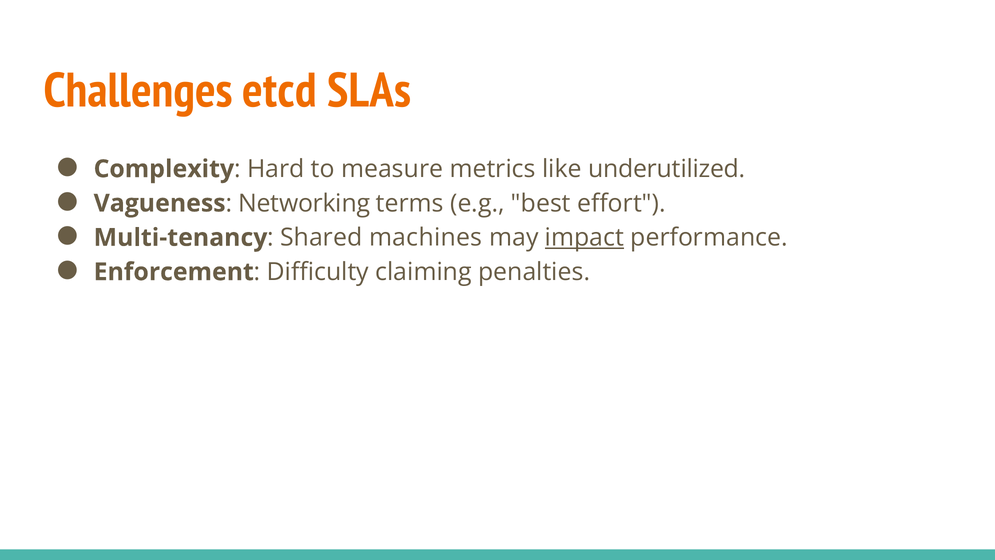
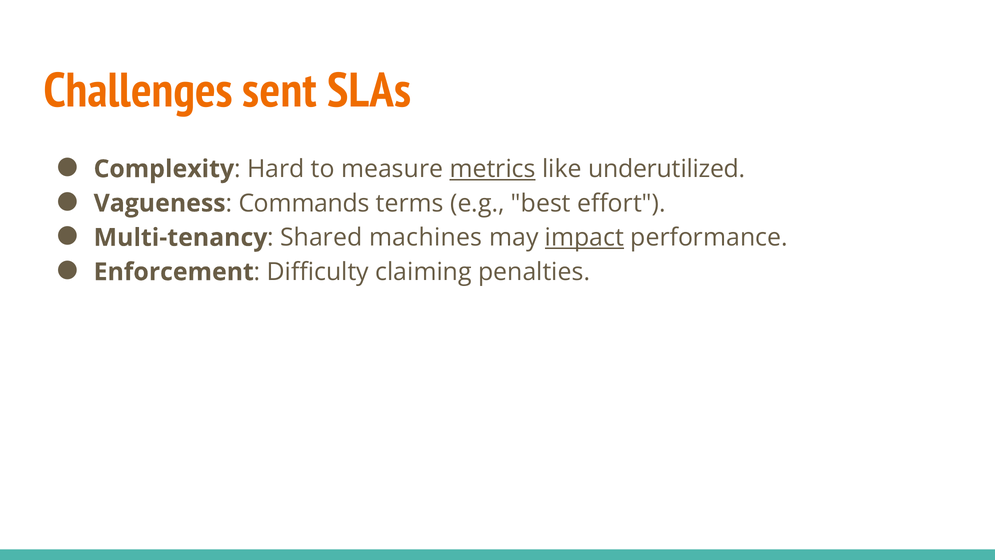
etcd: etcd -> sent (280, 91)
metrics underline: none -> present (493, 169)
Networking: Networking -> Commands (304, 203)
